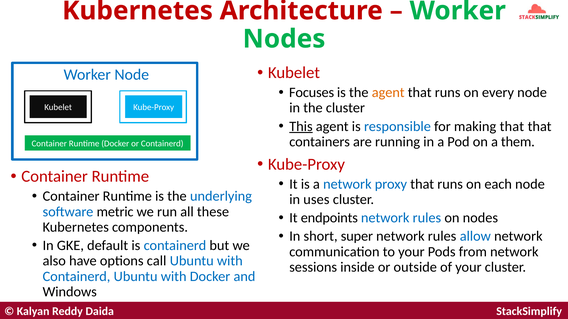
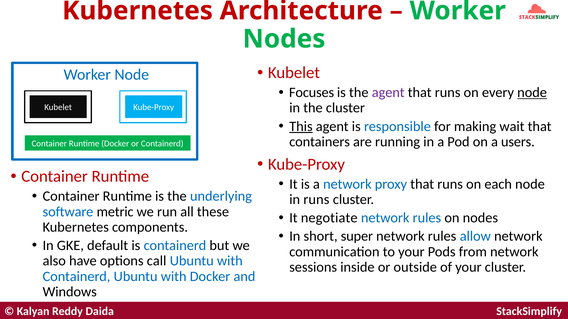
agent colour: orange -> purple (388, 93)
node underline: none -> present (532, 93)
making that: that -> wait (512, 127)
them: them -> users (518, 142)
in uses: uses -> runs (316, 200)
endpoints: endpoints -> negotiate (329, 218)
